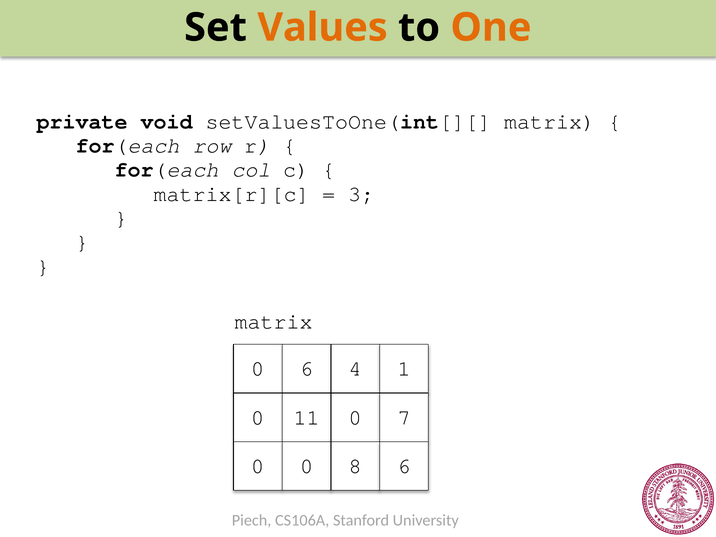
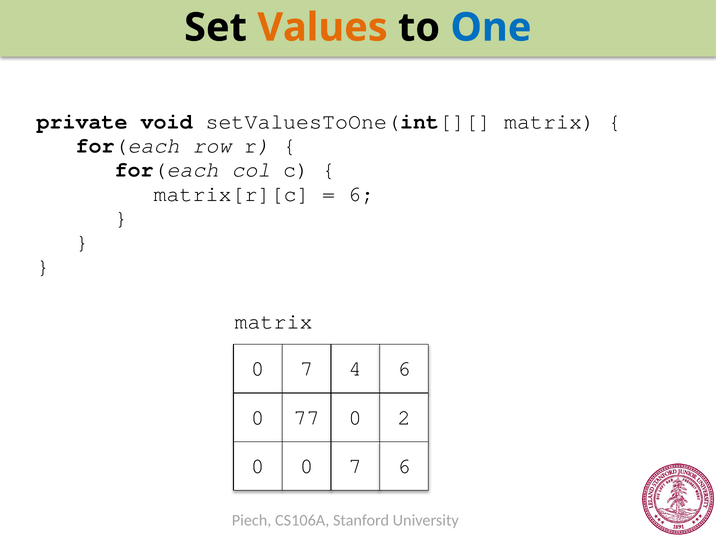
One colour: orange -> blue (491, 28)
3: 3 -> 6 (361, 194)
6: 6 -> 7 (307, 369)
4 1: 1 -> 6 (404, 369)
11: 11 -> 77 (307, 417)
7: 7 -> 2 (404, 417)
0 0 8: 8 -> 7 (355, 466)
